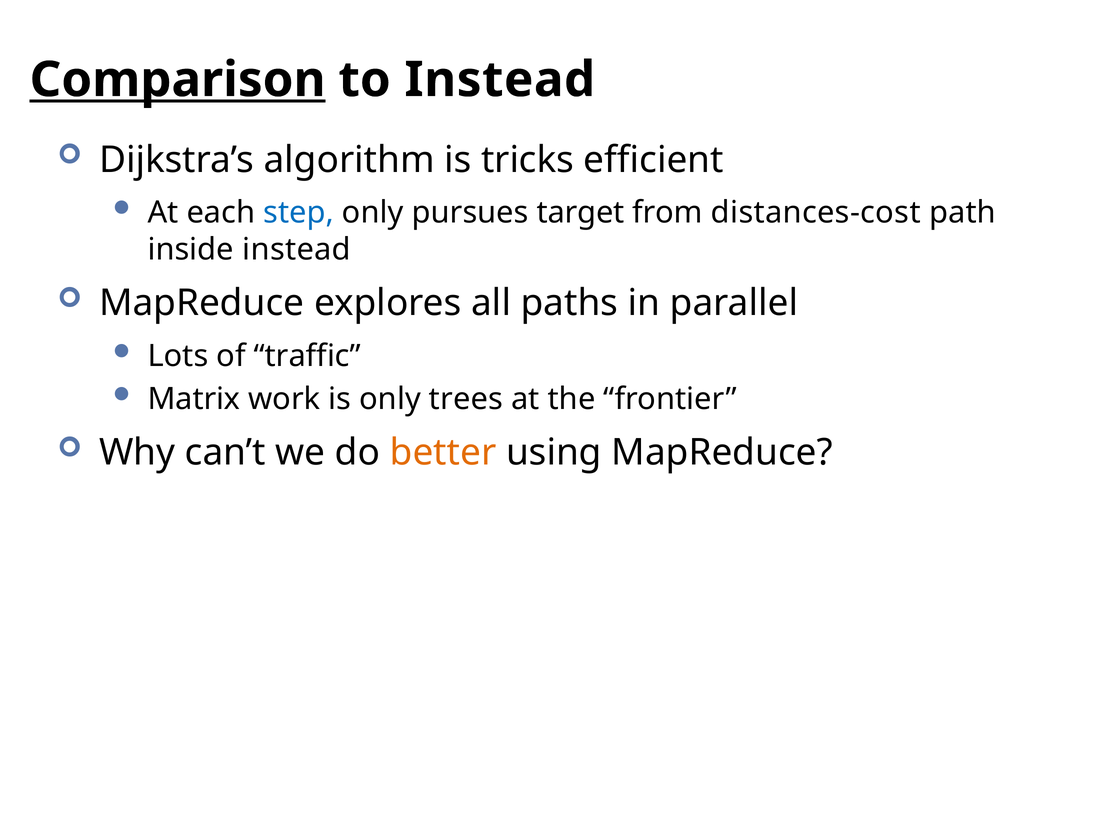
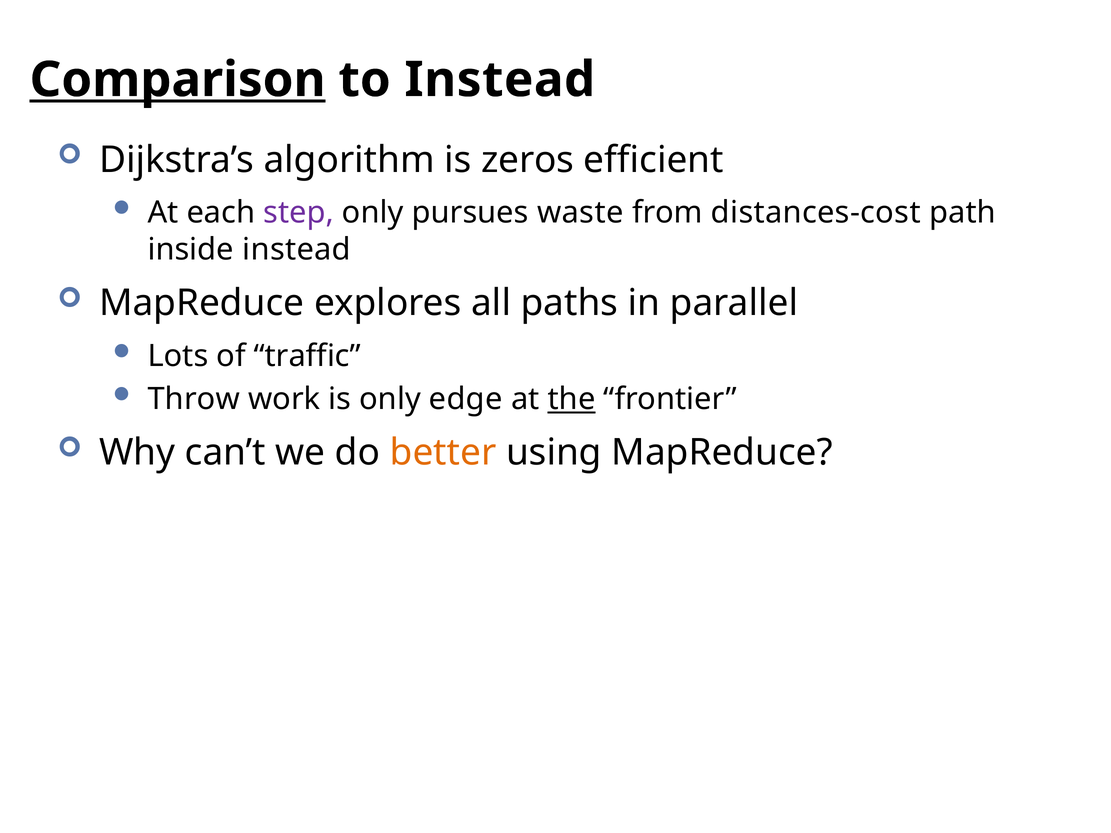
tricks: tricks -> zeros (528, 160)
step colour: blue -> purple (299, 213)
target: target -> waste (580, 213)
Matrix: Matrix -> Throw (194, 399)
trees: trees -> edge (466, 399)
the underline: none -> present (572, 399)
